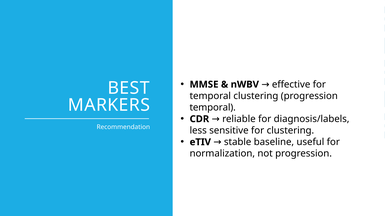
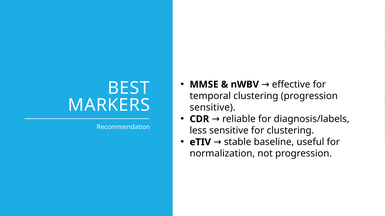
temporal: temporal -> sensitive (213, 108)
